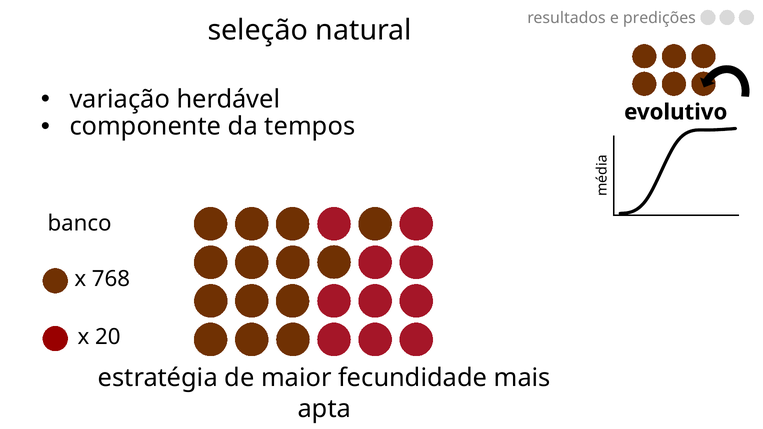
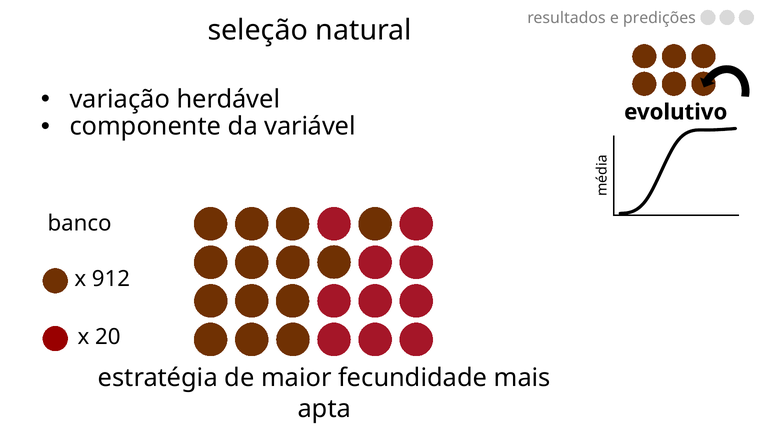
tempos: tempos -> variável (310, 127)
768: 768 -> 912 (111, 279)
